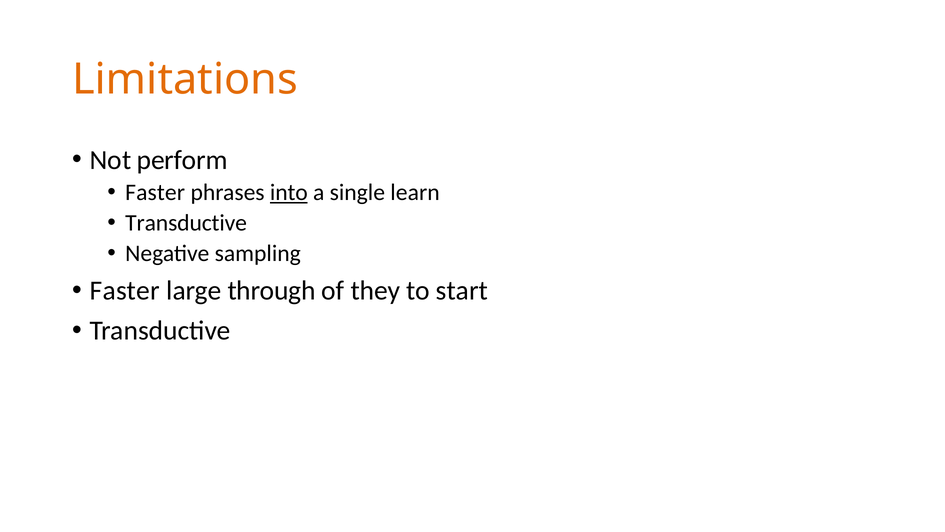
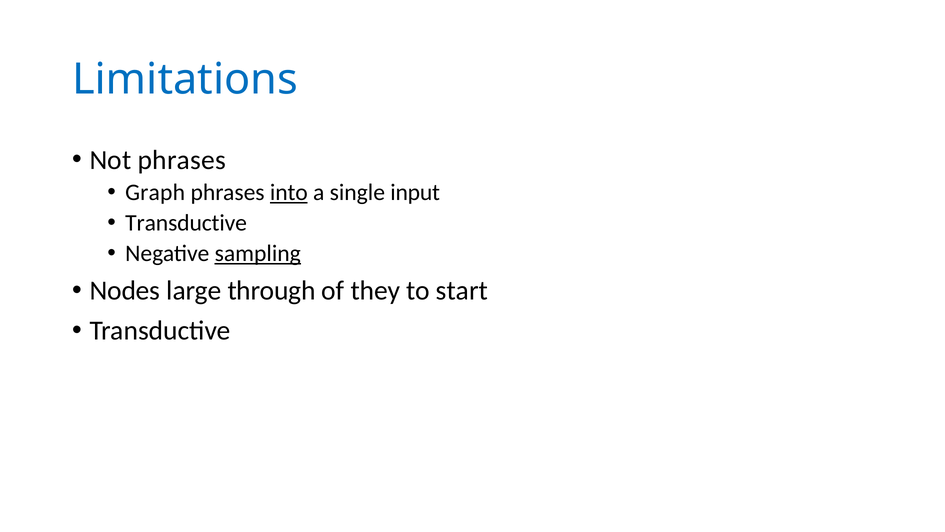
Limitations colour: orange -> blue (185, 79)
Not perform: perform -> phrases (182, 160)
Faster: Faster -> Graph (155, 192)
learn: learn -> input (415, 192)
sampling underline: none -> present (258, 253)
Faster: Faster -> Nodes (125, 291)
